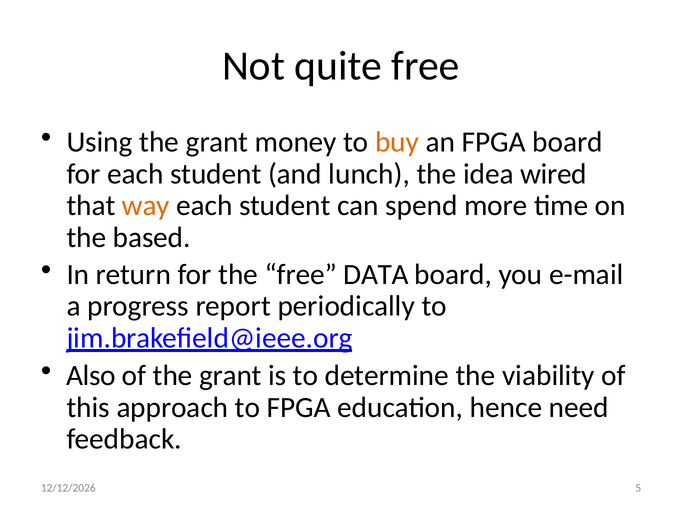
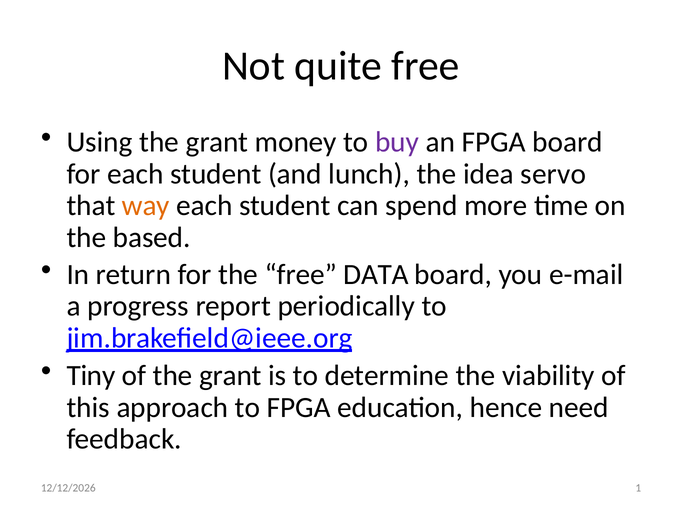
buy colour: orange -> purple (397, 142)
wired: wired -> servo (553, 174)
Also: Also -> Tiny (91, 376)
5: 5 -> 1 (638, 488)
